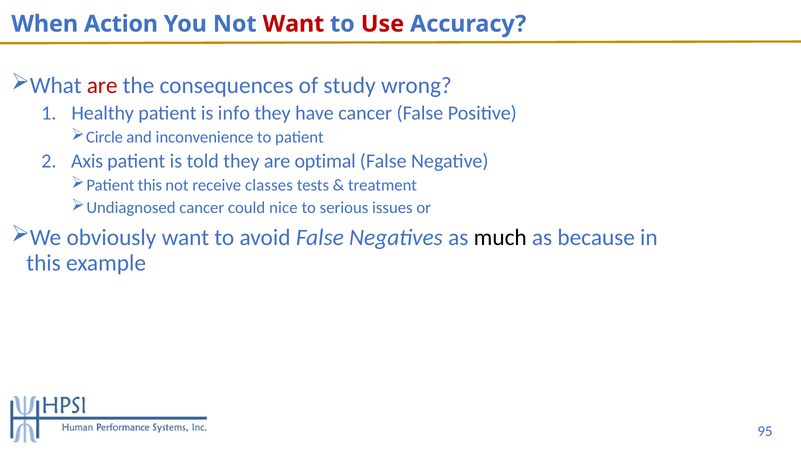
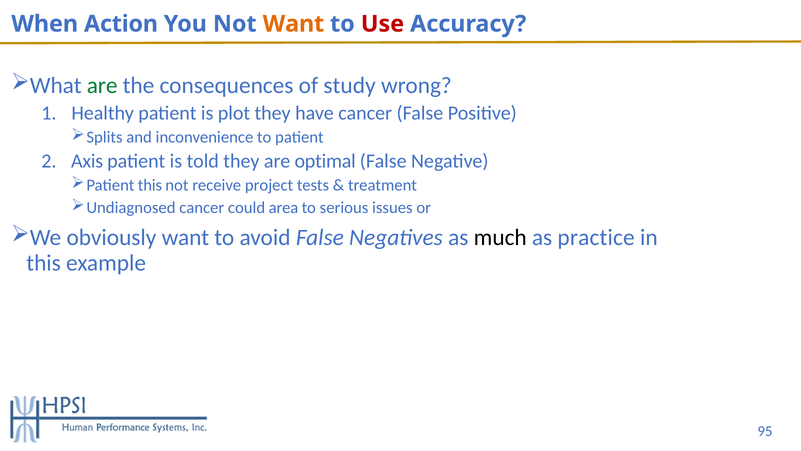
Want colour: red -> orange (293, 24)
are colour: red -> green (102, 86)
info: info -> plot (234, 113)
Circle: Circle -> Splits (104, 137)
classes: classes -> project (269, 185)
nice: nice -> area (284, 207)
because: because -> practice (596, 237)
